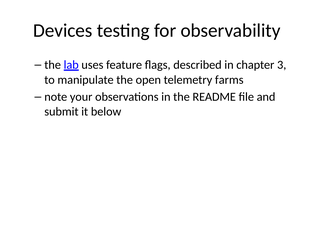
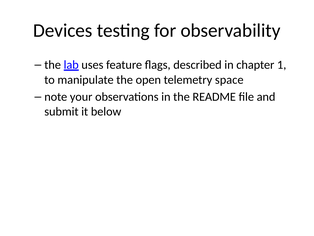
3: 3 -> 1 (282, 65)
farms: farms -> space (229, 80)
